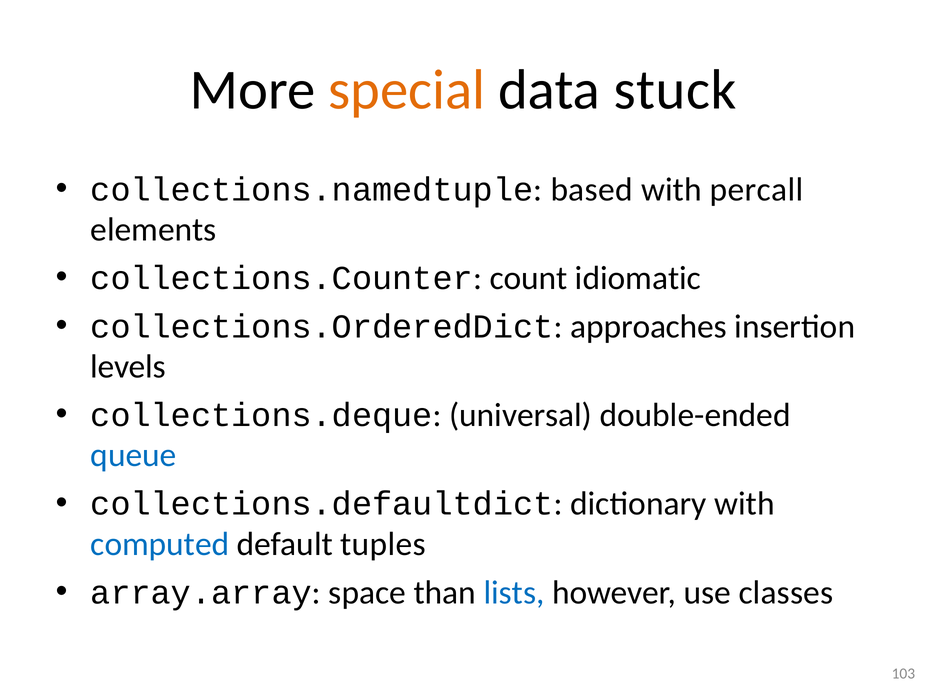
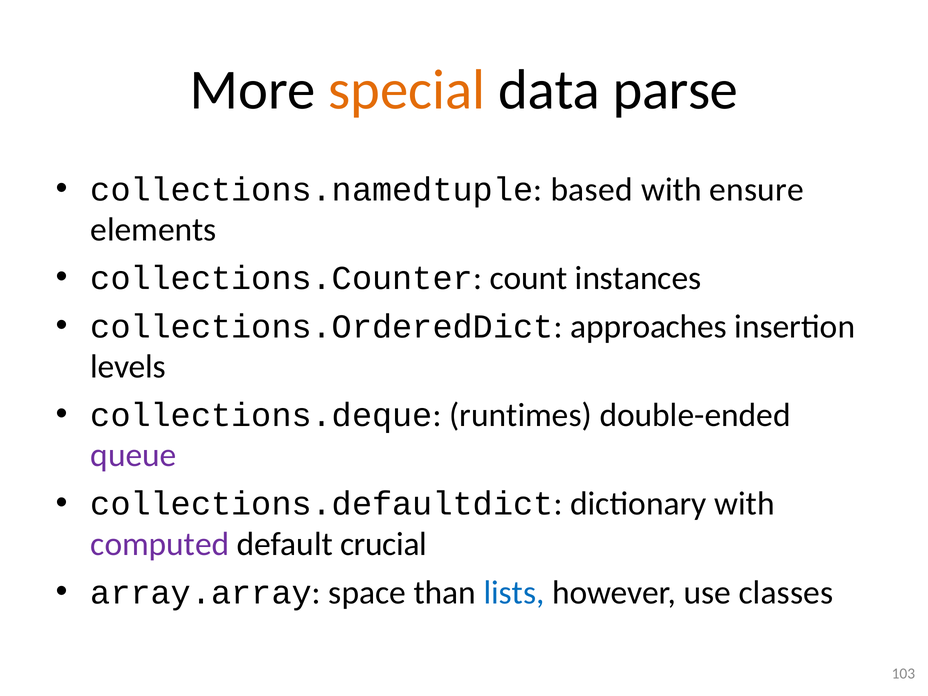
stuck: stuck -> parse (675, 90)
percall: percall -> ensure (757, 189)
idiomatic: idiomatic -> instances (638, 278)
universal: universal -> runtimes (521, 415)
queue colour: blue -> purple (134, 455)
computed colour: blue -> purple (160, 544)
tuples: tuples -> crucial (384, 544)
